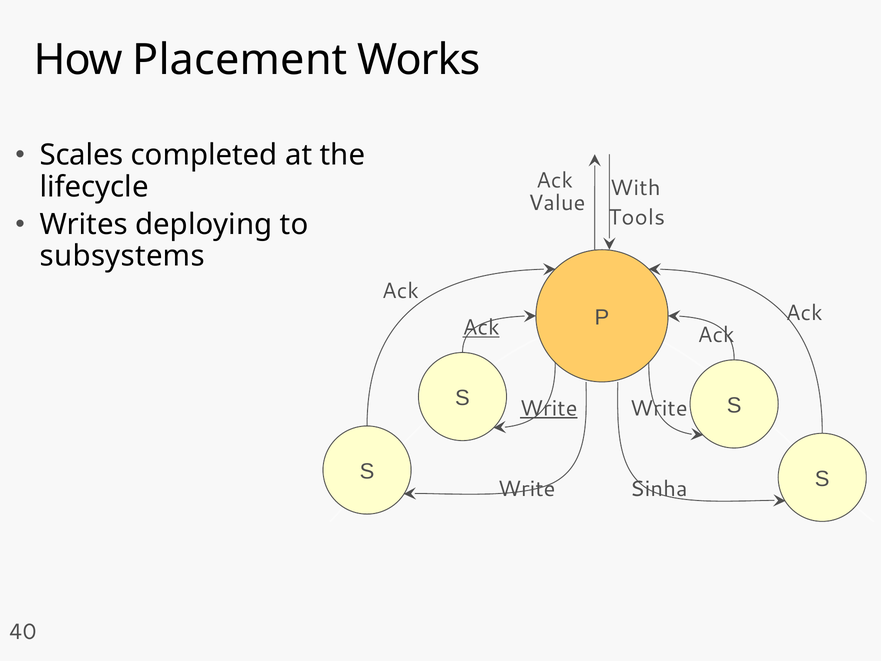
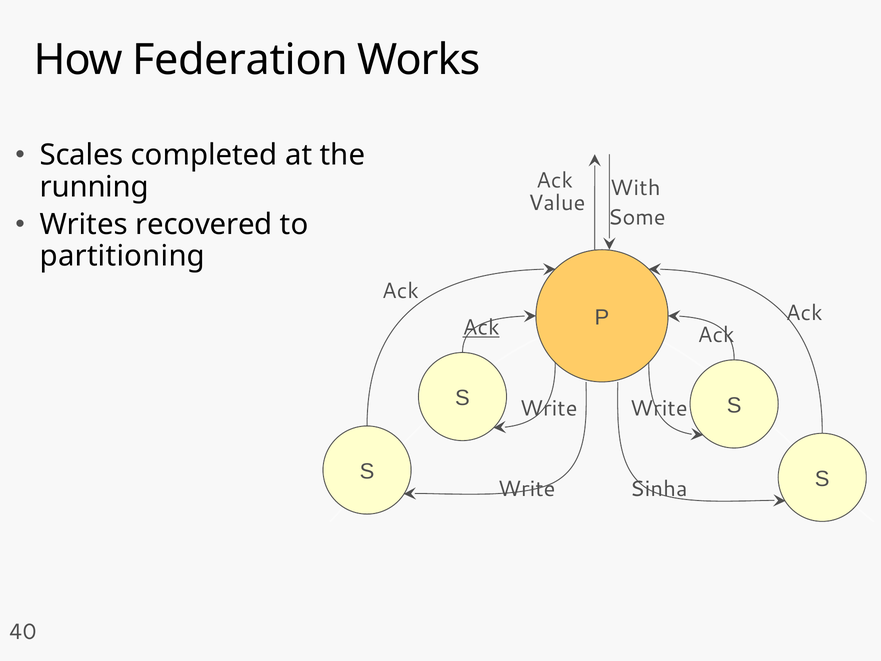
Placement: Placement -> Federation (240, 60)
lifecycle: lifecycle -> running (94, 187)
Tools: Tools -> Some (637, 217)
deploying: deploying -> recovered (204, 224)
subsystems: subsystems -> partitioning (122, 256)
Write underline: present -> none (549, 408)
